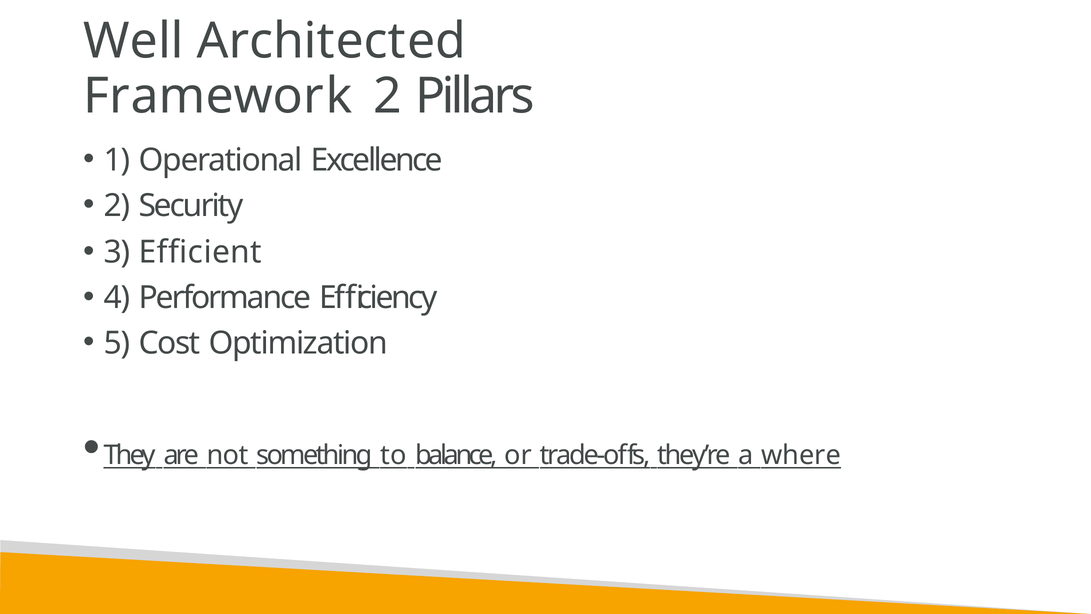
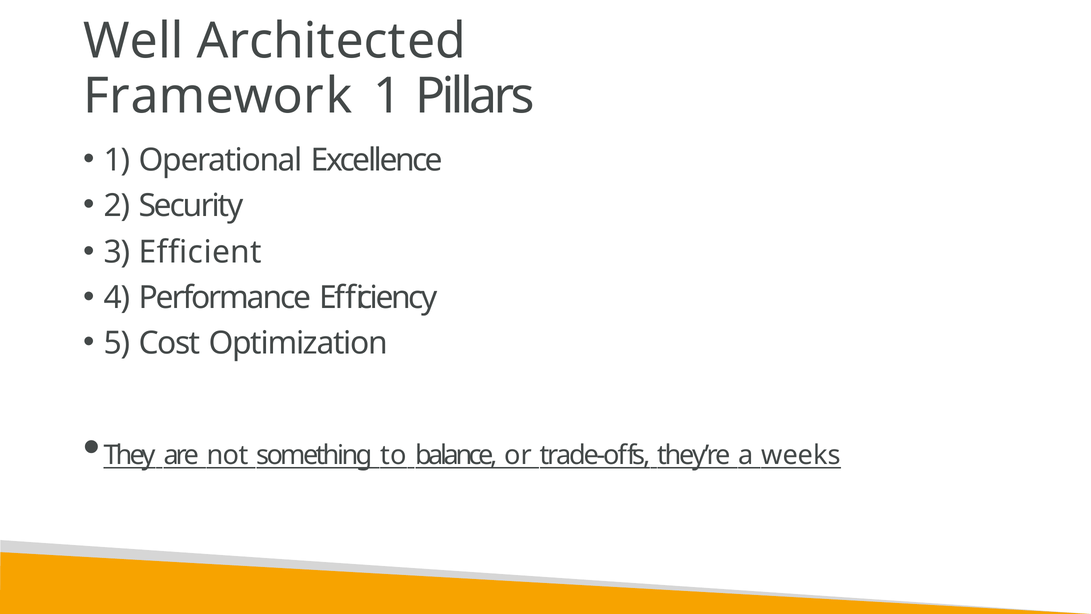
Framework 2: 2 -> 1 (388, 96)
where: where -> weeks (801, 455)
